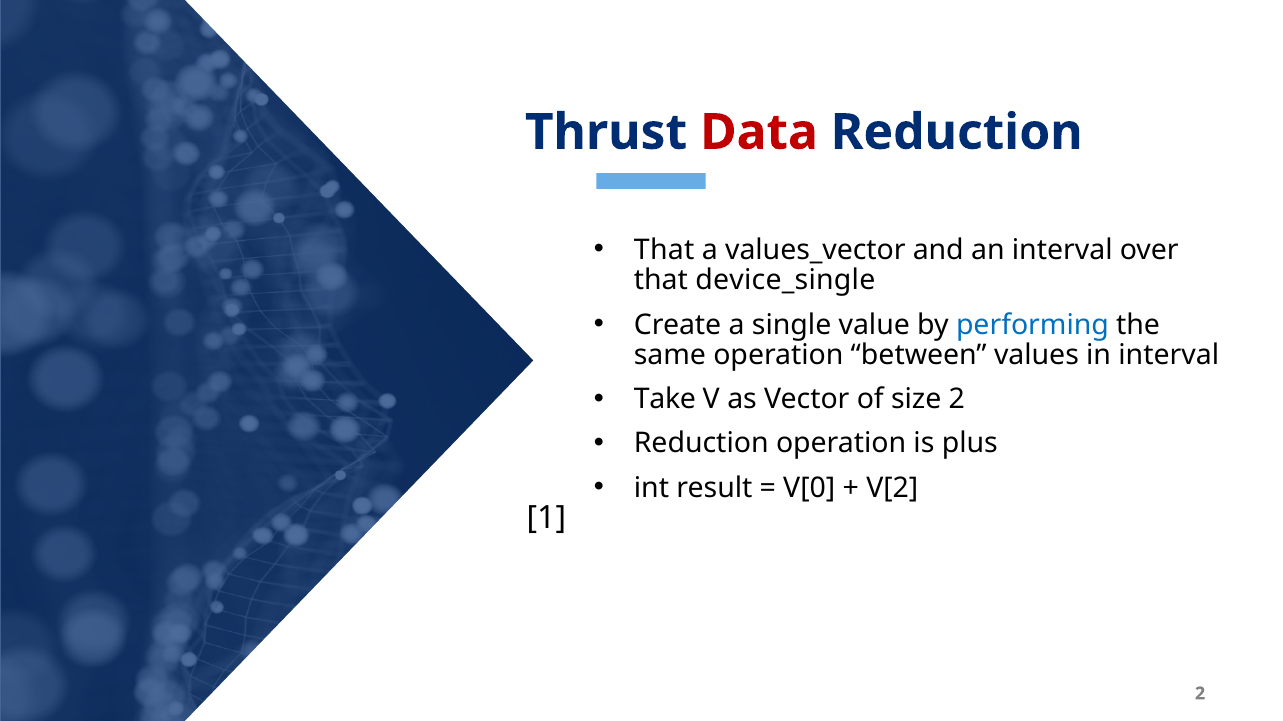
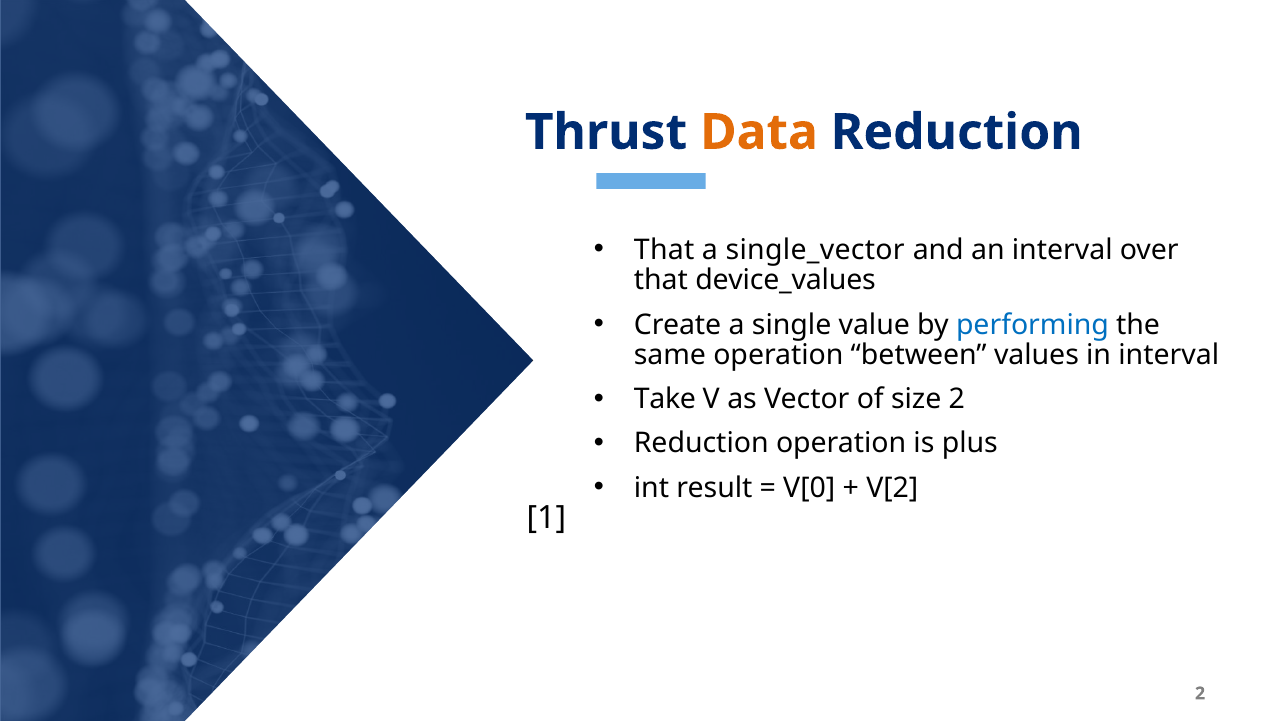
Data colour: red -> orange (759, 132)
values_vector: values_vector -> single_vector (815, 250)
device_single: device_single -> device_values (786, 281)
